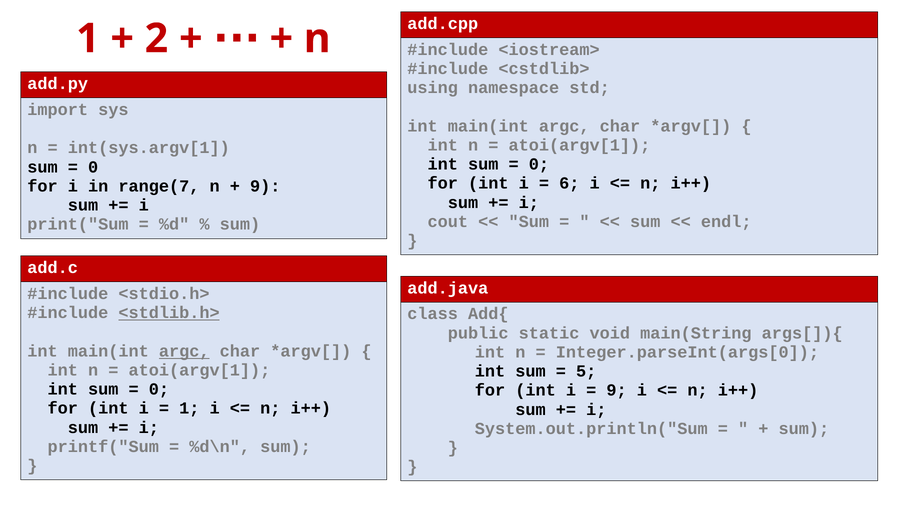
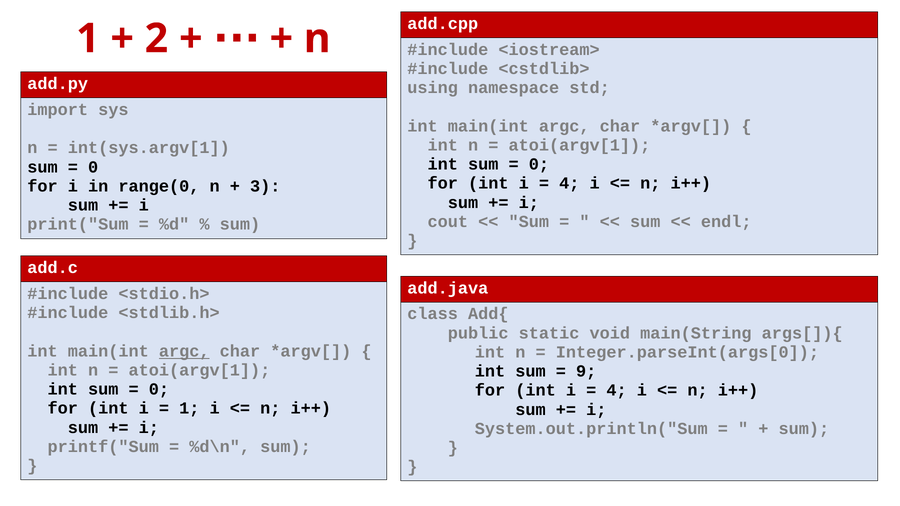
6: 6 -> 4 (569, 183)
range(7: range(7 -> range(0 (159, 186)
9: 9 -> 3 (265, 186)
<stdlib.h> underline: present -> none (169, 313)
5: 5 -> 9 (586, 371)
9: 9 -> 4 (617, 391)
